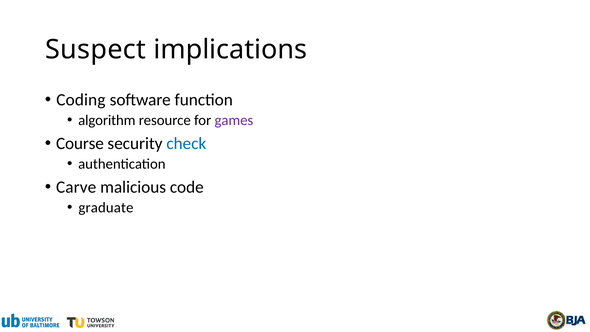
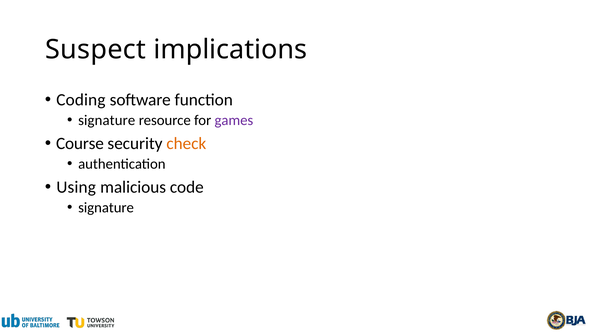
algorithm: algorithm -> signature (107, 120)
check colour: blue -> orange (186, 143)
Carve: Carve -> Using (76, 187)
graduate: graduate -> signature (106, 208)
